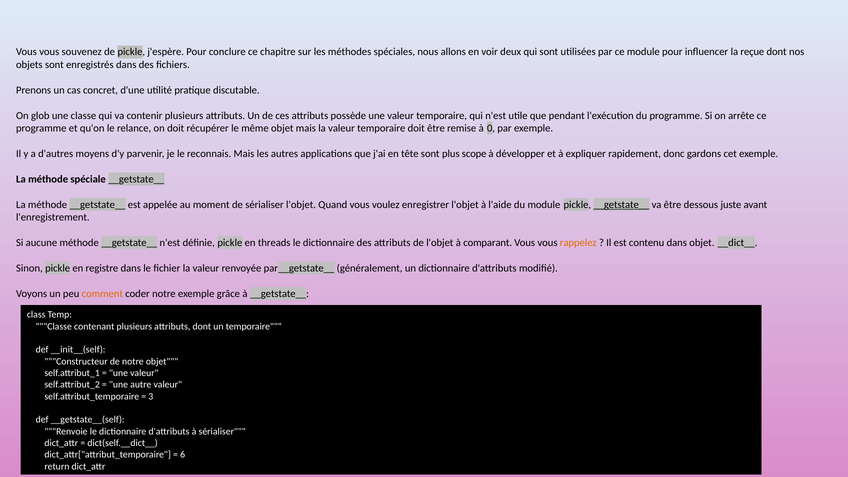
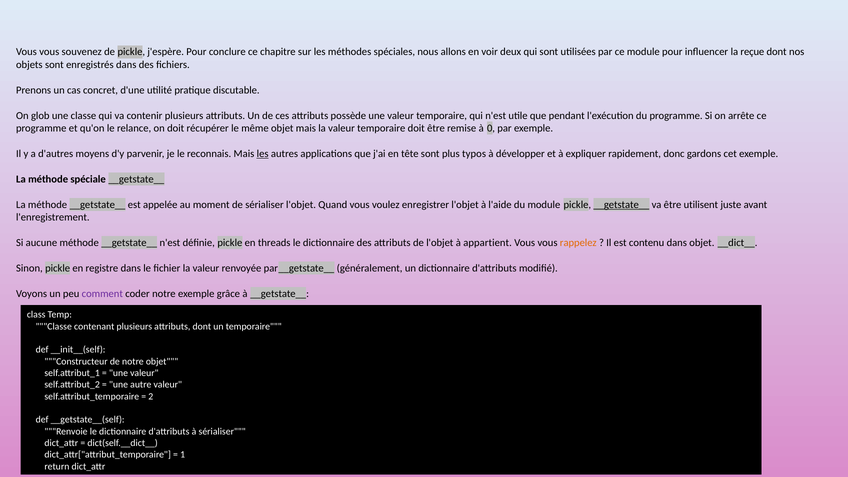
les underline: none -> present (263, 154)
scope: scope -> typos (474, 154)
dessous: dessous -> utilisent (701, 205)
comparant: comparant -> appartient (488, 243)
comment colour: orange -> purple (102, 294)
3: 3 -> 2 (151, 396)
6: 6 -> 1 (183, 455)
